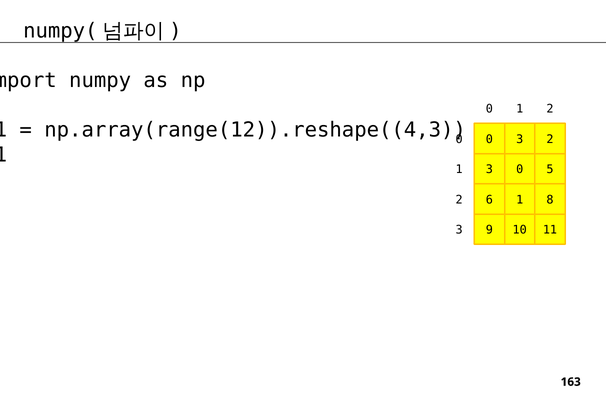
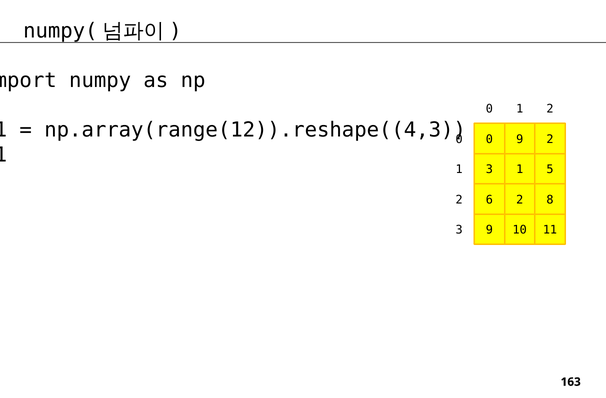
0 3: 3 -> 9 (520, 139)
3 0: 0 -> 1 (520, 170)
6 1: 1 -> 2 (520, 200)
